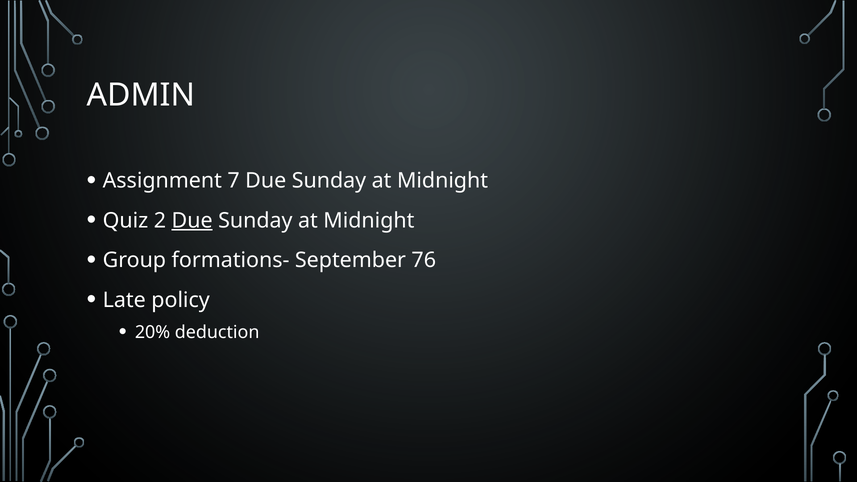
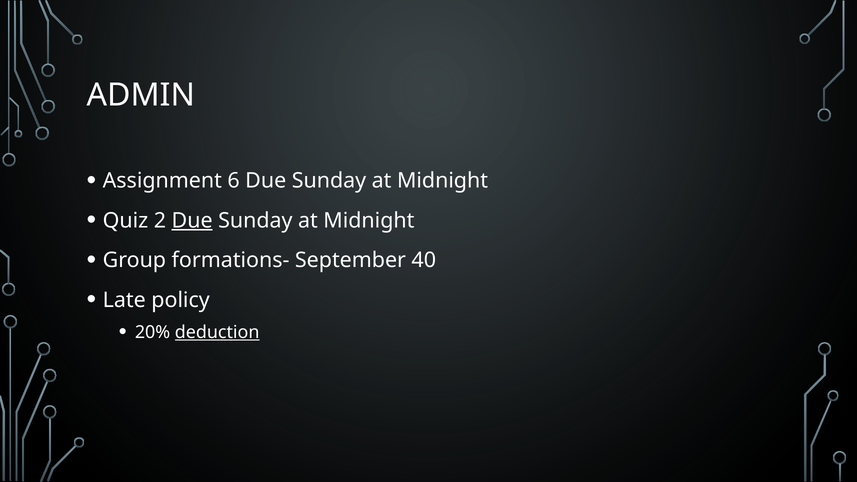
7: 7 -> 6 (234, 181)
76: 76 -> 40 (424, 260)
deduction underline: none -> present (217, 332)
